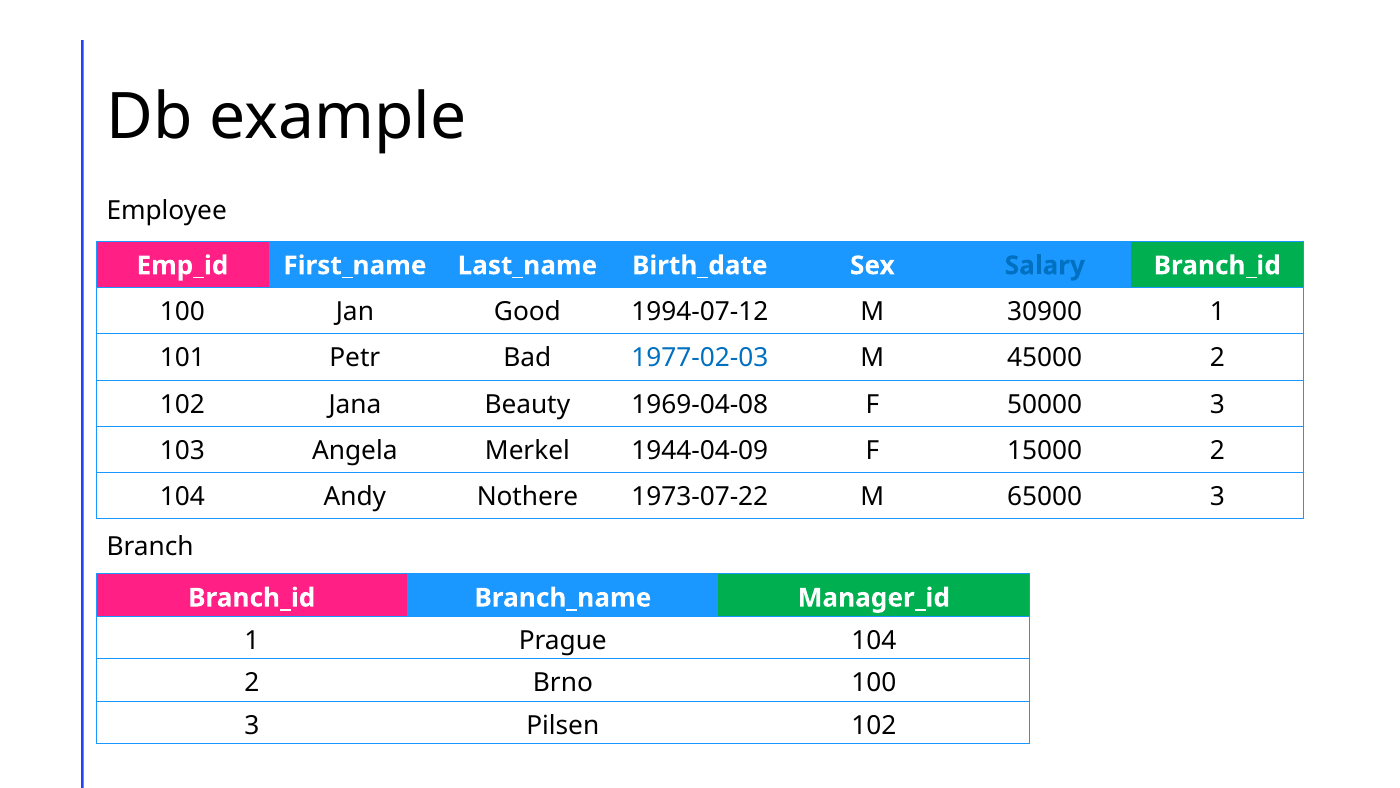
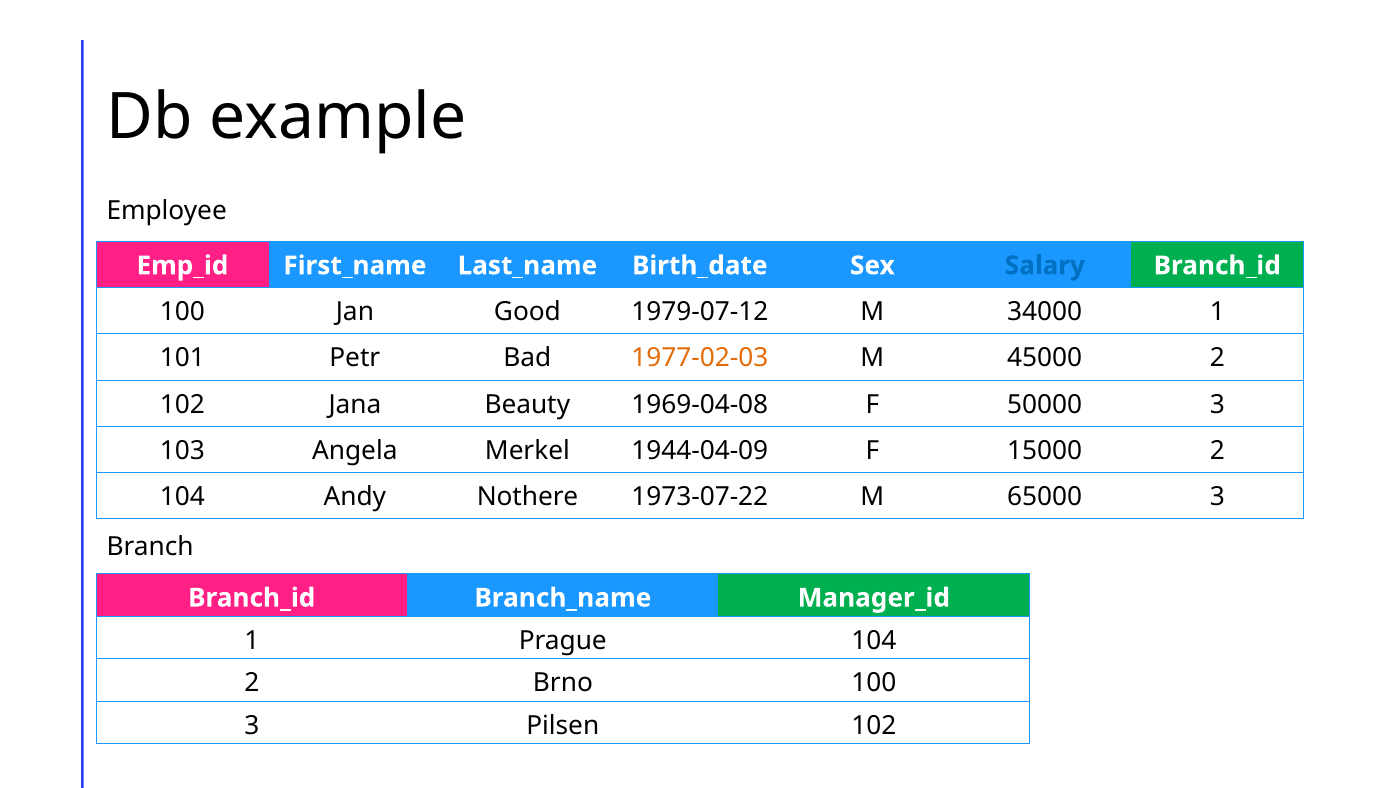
1994-07-12: 1994-07-12 -> 1979-07-12 (700, 312)
30900: 30900 -> 34000 (1045, 312)
1977-02-03 colour: blue -> orange (700, 358)
